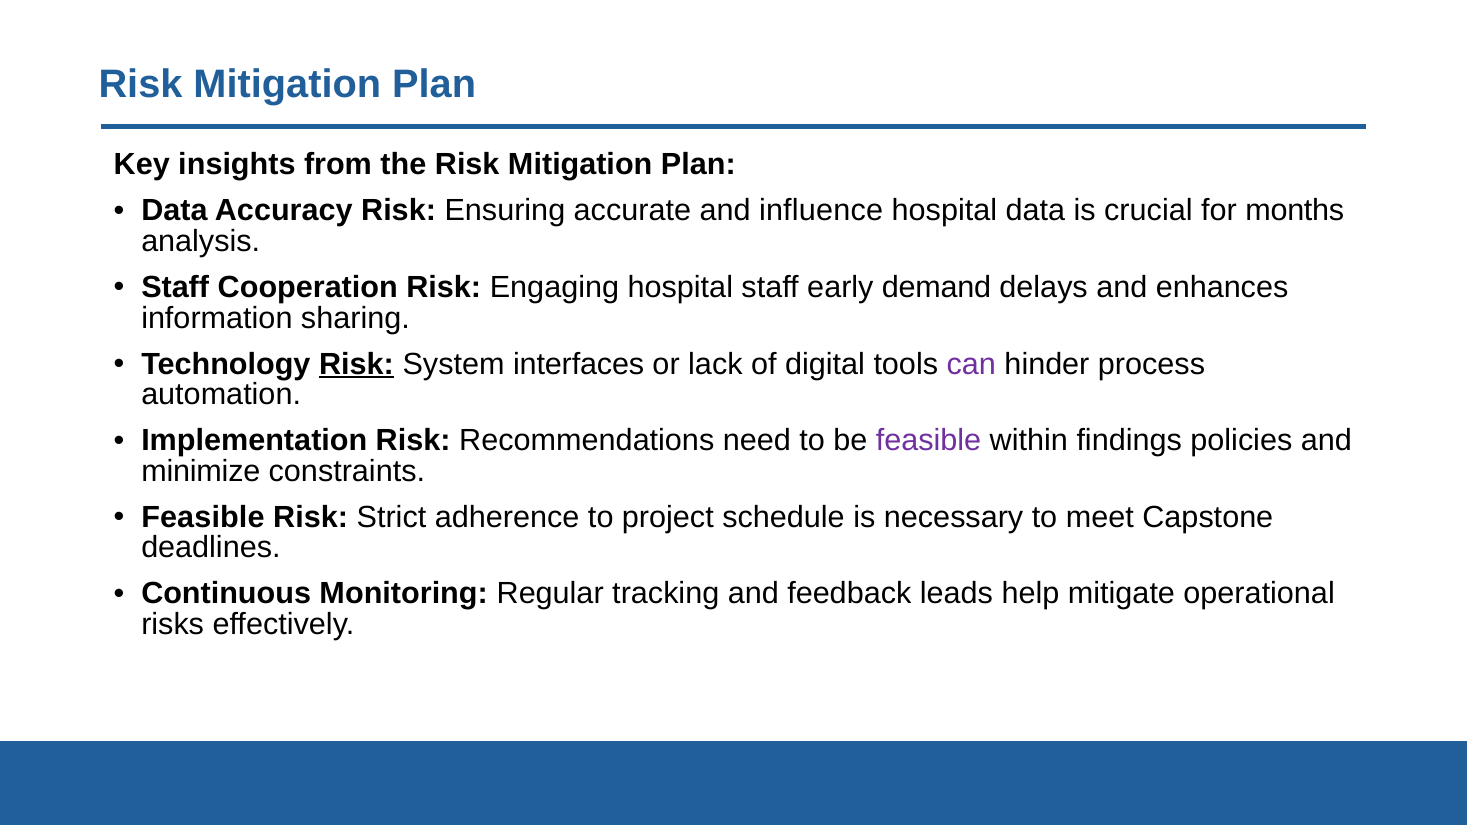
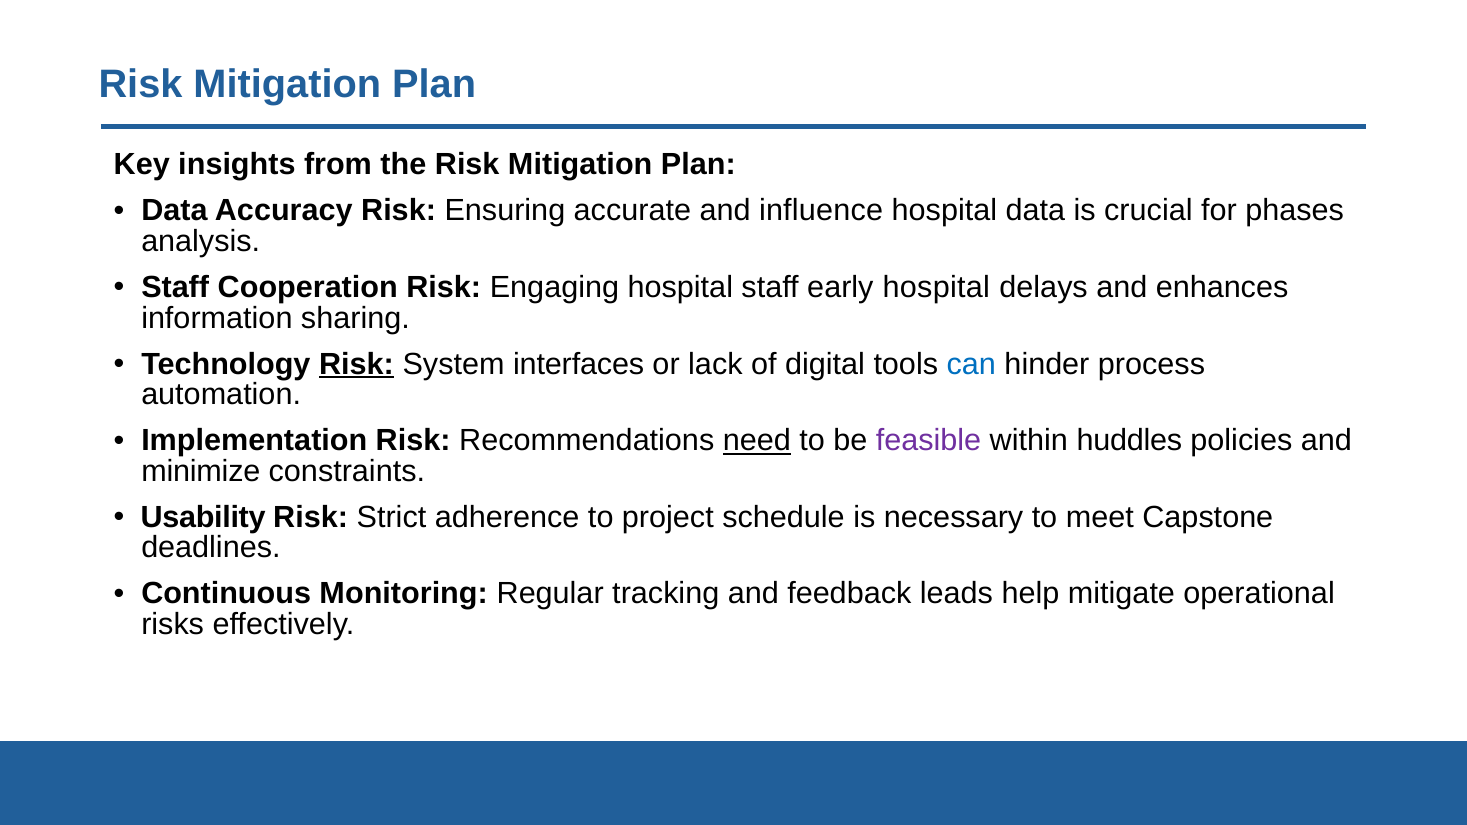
months: months -> phases (1295, 211)
early demand: demand -> hospital (936, 287)
can colour: purple -> blue (971, 364)
need underline: none -> present (757, 441)
findings: findings -> huddles (1129, 441)
Feasible: Feasible -> Usability (203, 517)
